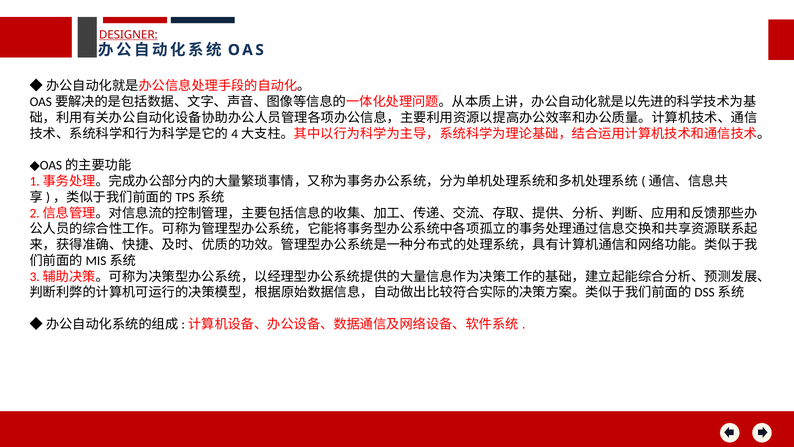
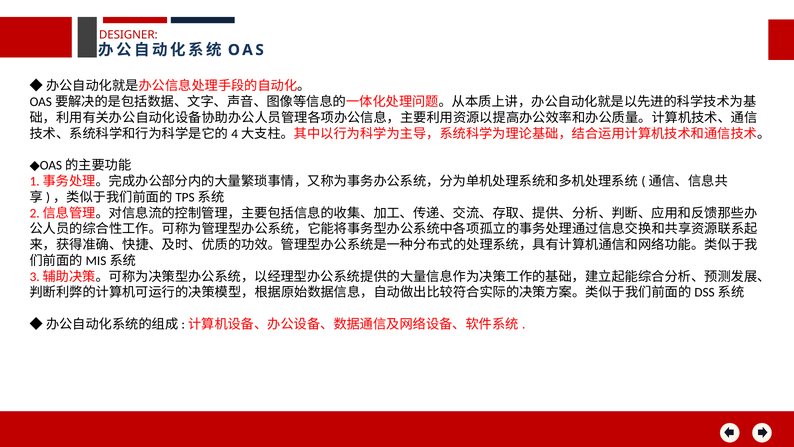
DESIGNER underline: present -> none (128, 35)
